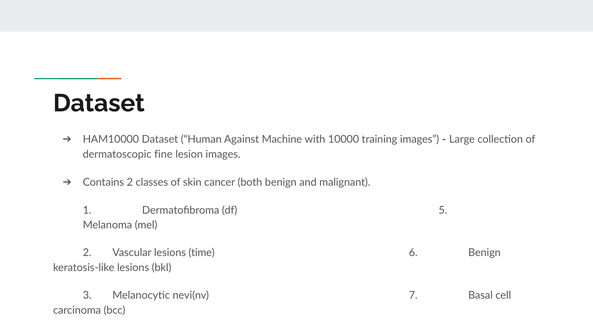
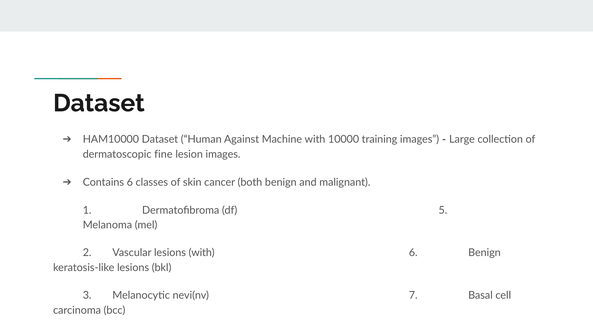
Contains 2: 2 -> 6 (130, 183)
lesions time: time -> with (202, 253)
